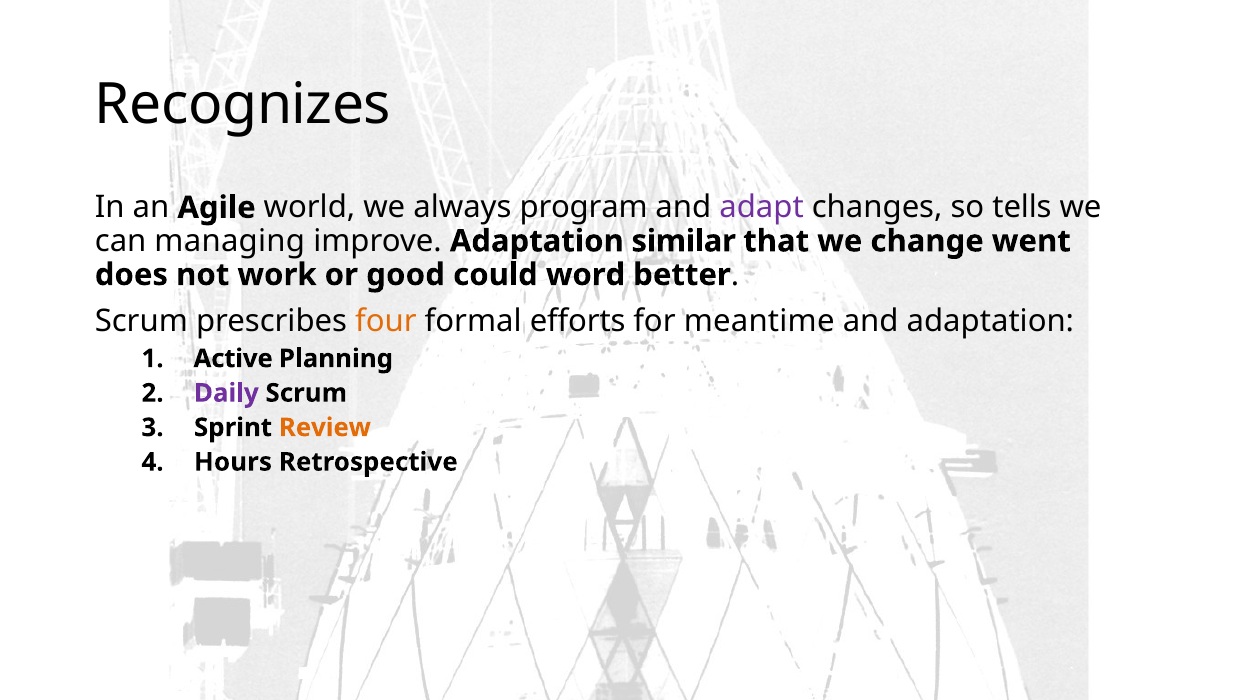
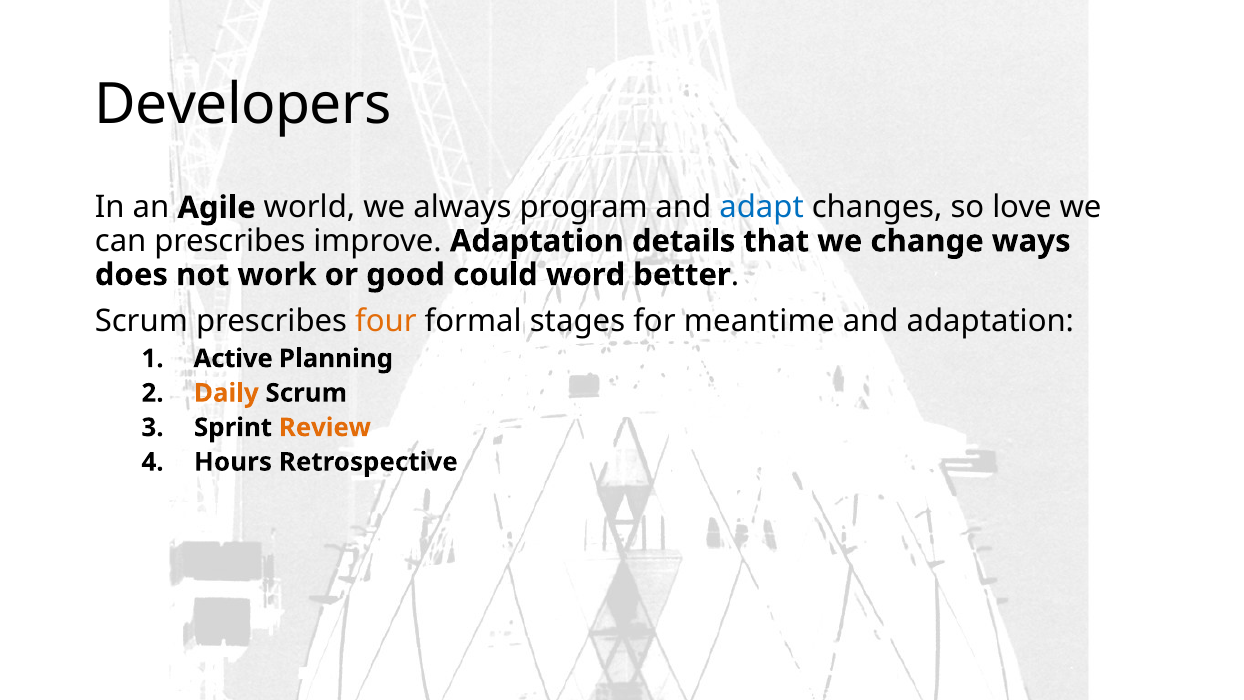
Recognizes: Recognizes -> Developers (243, 104)
adapt colour: purple -> blue (762, 208)
tells: tells -> love (1022, 208)
can managing: managing -> prescribes (230, 241)
similar: similar -> details (684, 241)
went: went -> ways (1031, 241)
efforts: efforts -> stages (578, 321)
Daily colour: purple -> orange (226, 393)
